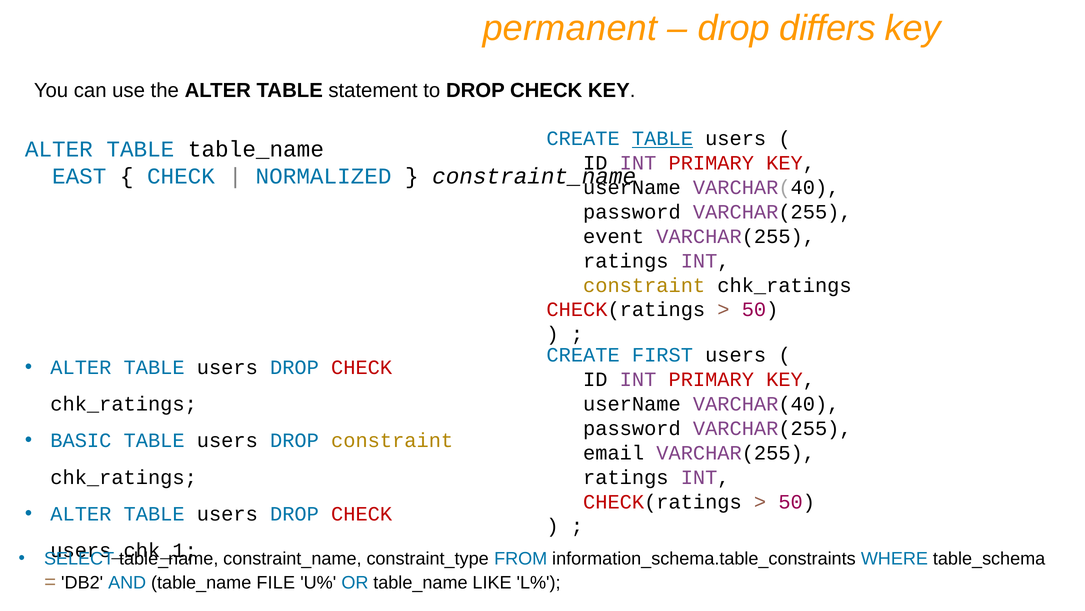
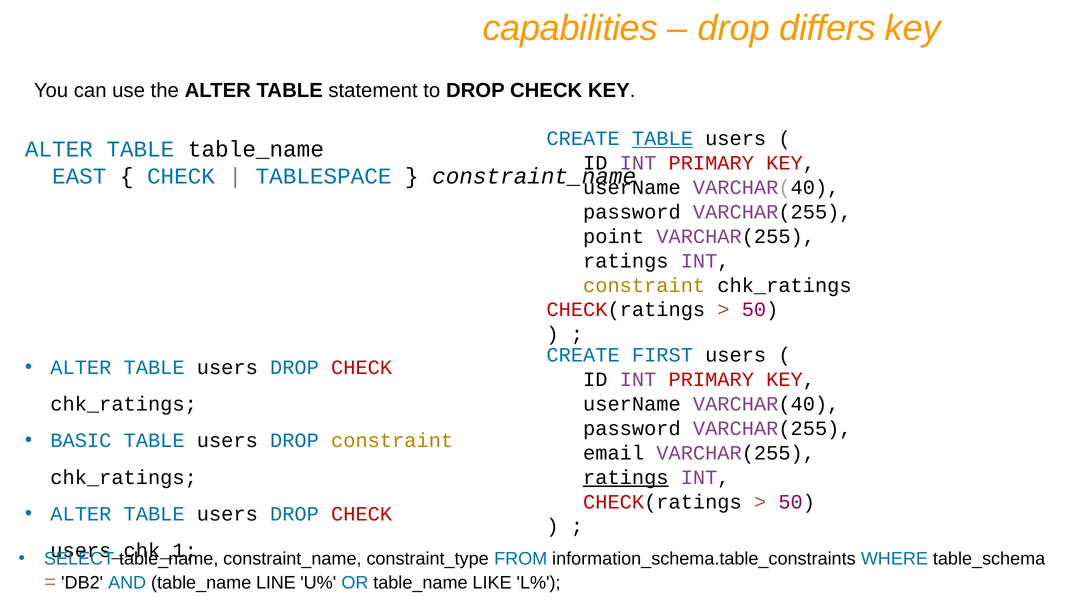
permanent: permanent -> capabilities (570, 28)
NORMALIZED: NORMALIZED -> TABLESPACE (324, 176)
event: event -> point (614, 236)
ratings underline: none -> present (626, 477)
FILE: FILE -> LINE (276, 582)
